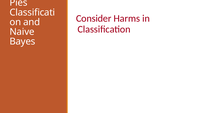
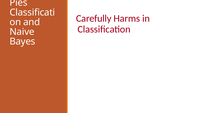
Consider: Consider -> Carefully (94, 18)
